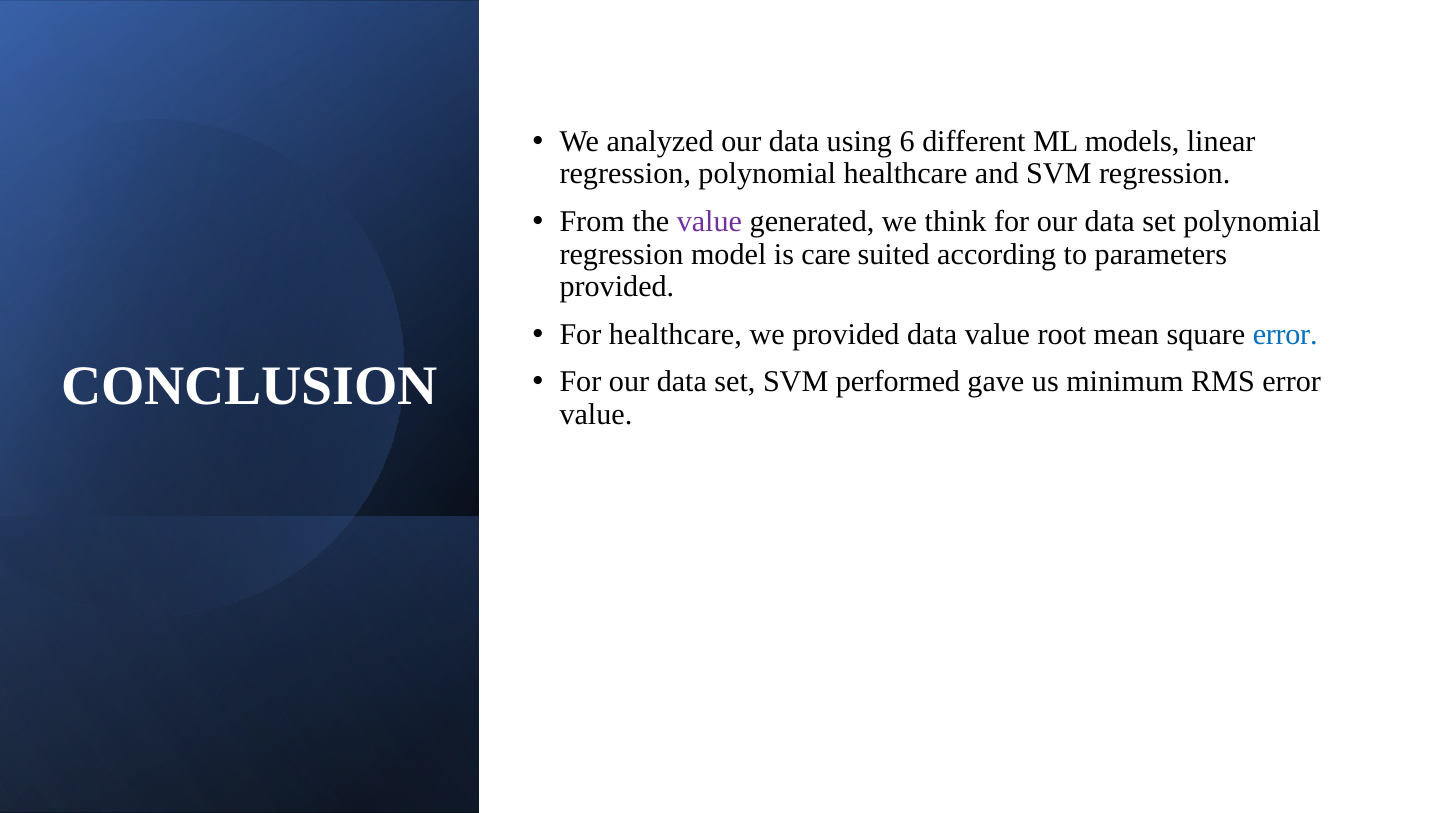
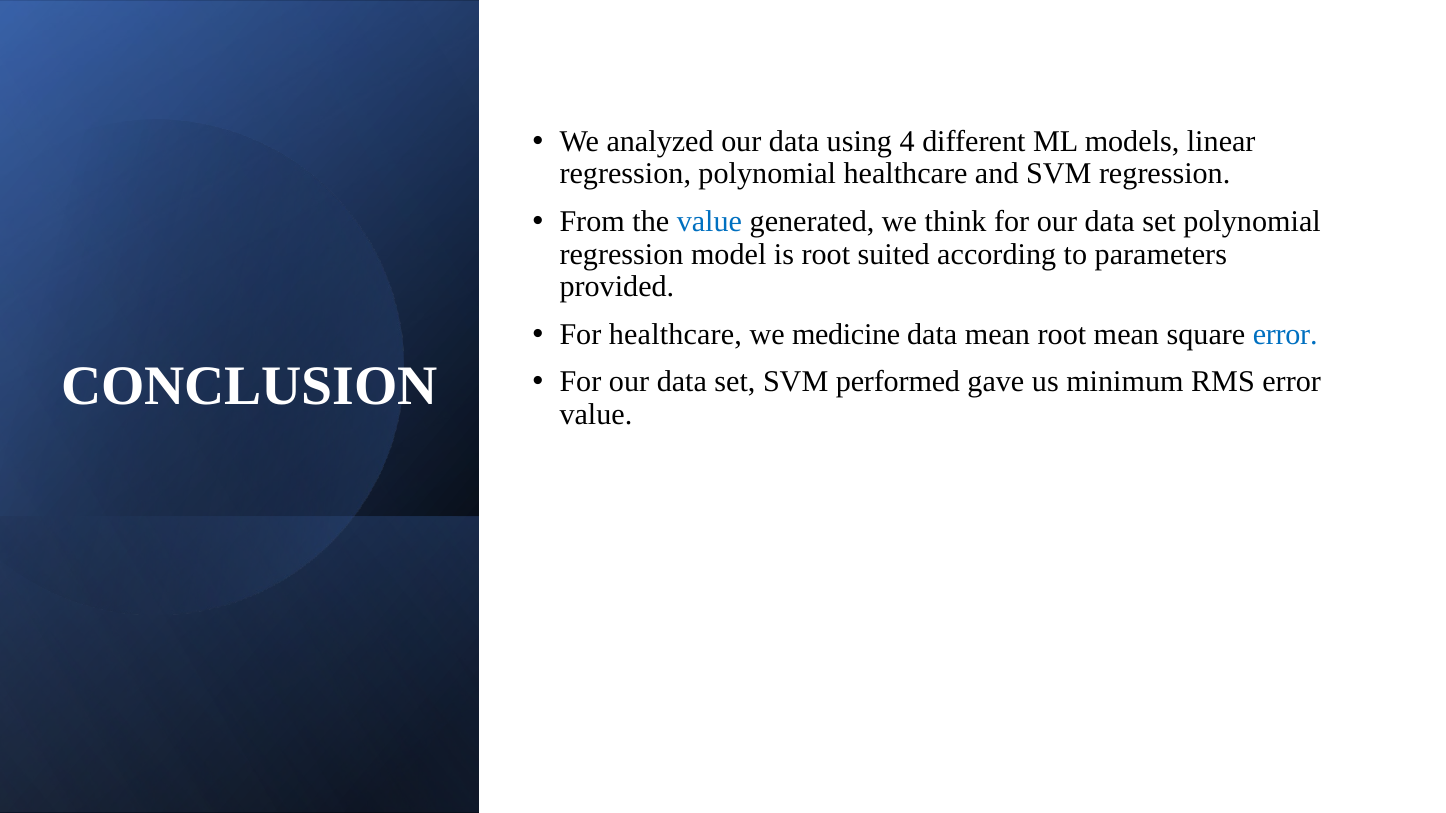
6: 6 -> 4 (907, 141)
value colour: purple -> blue (709, 222)
is care: care -> root (826, 254)
we provided: provided -> medicine (846, 335)
data value: value -> mean (997, 335)
